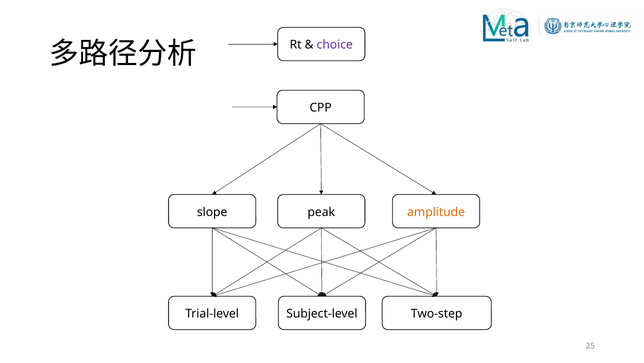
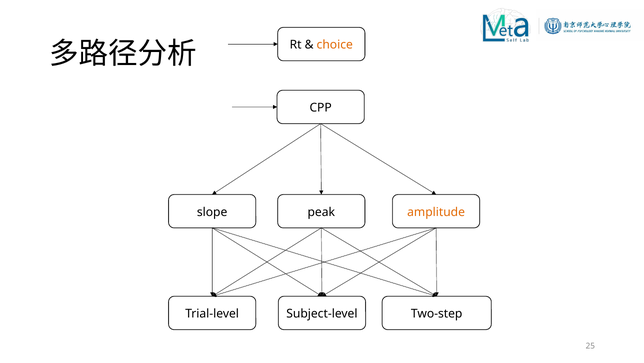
choice colour: purple -> orange (335, 45)
